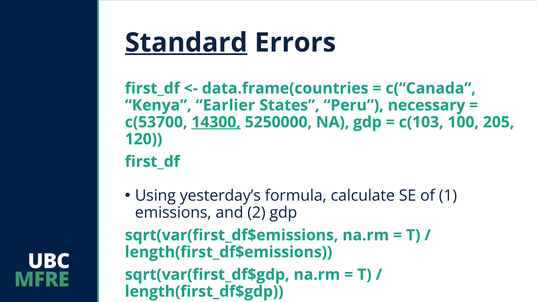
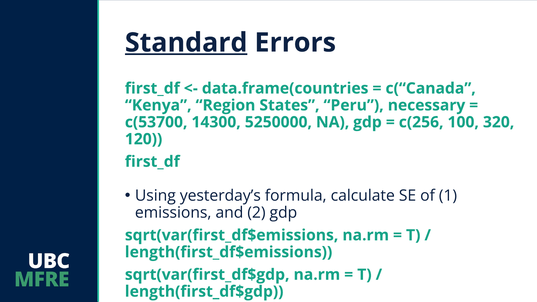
Earlier: Earlier -> Region (225, 105)
14300 underline: present -> none (216, 122)
c(103: c(103 -> c(256 (421, 122)
205: 205 -> 320 (499, 122)
